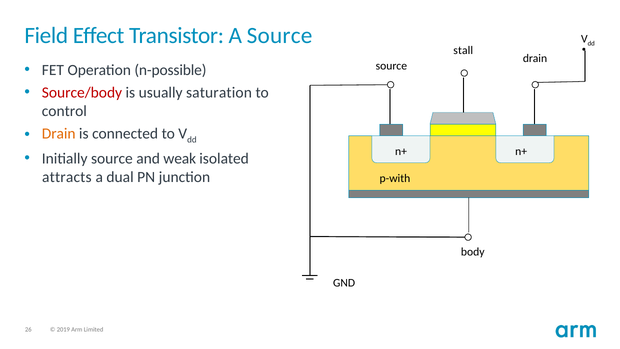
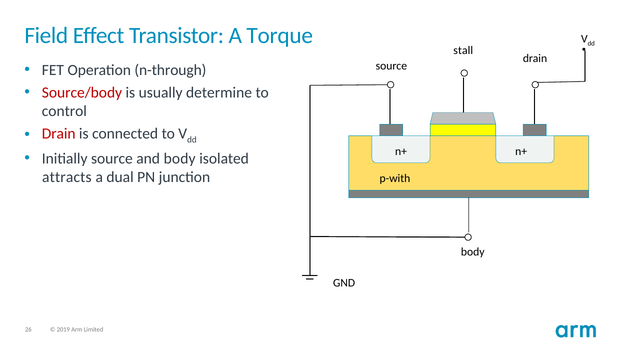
A Source: Source -> Torque (280, 36)
n-possible: n-possible -> n-through (170, 70)
saturation: saturation -> determine (219, 92)
Drain colour: orange -> red (59, 134)
and weak: weak -> body (180, 159)
